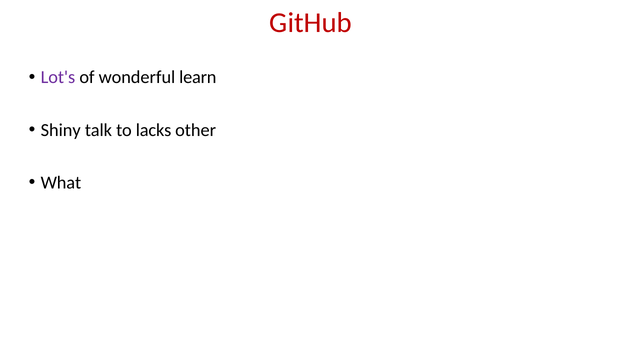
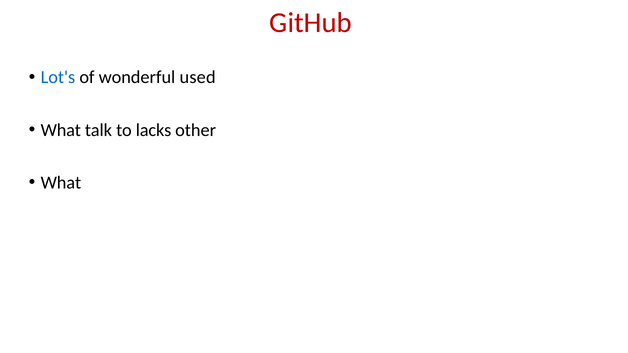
Lot's colour: purple -> blue (58, 77)
learn: learn -> used (198, 77)
Shiny: Shiny -> What (61, 130)
